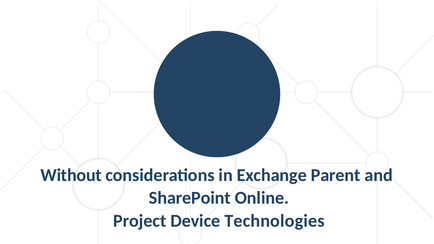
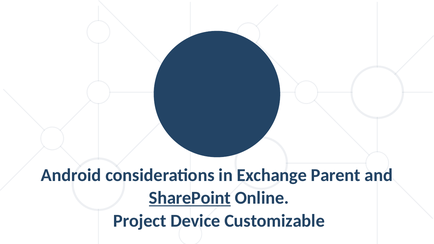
Without: Without -> Android (71, 175)
SharePoint underline: none -> present (190, 198)
Technologies: Technologies -> Customizable (275, 221)
